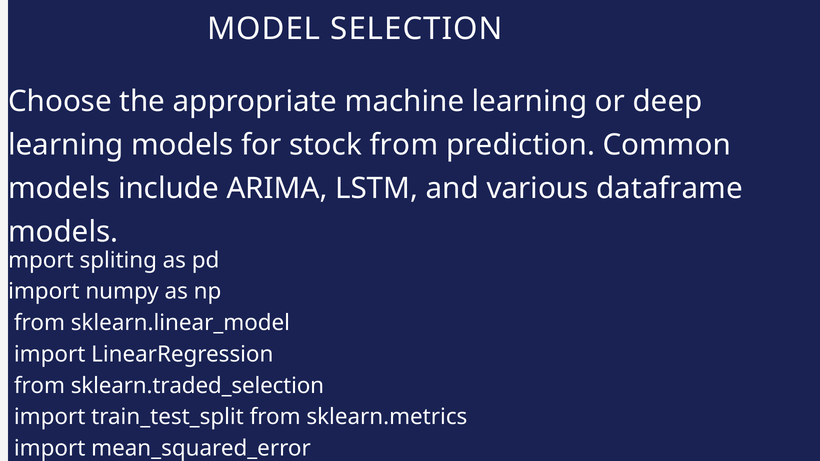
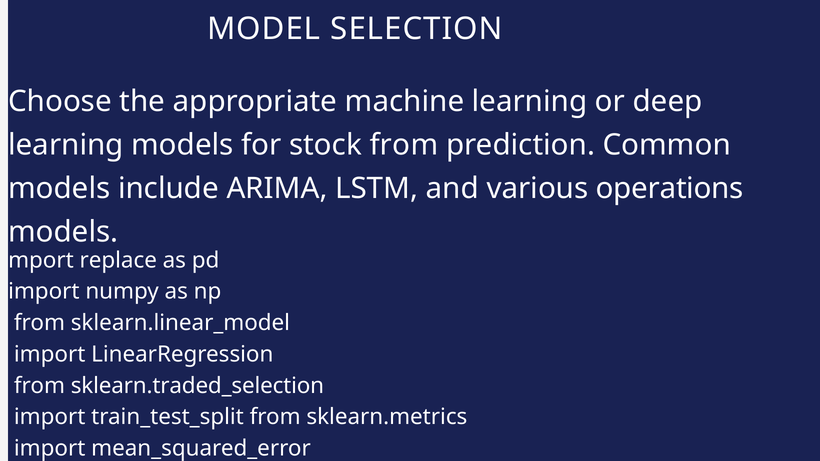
dataframe: dataframe -> operations (670, 189)
spliting: spliting -> replace (118, 260)
